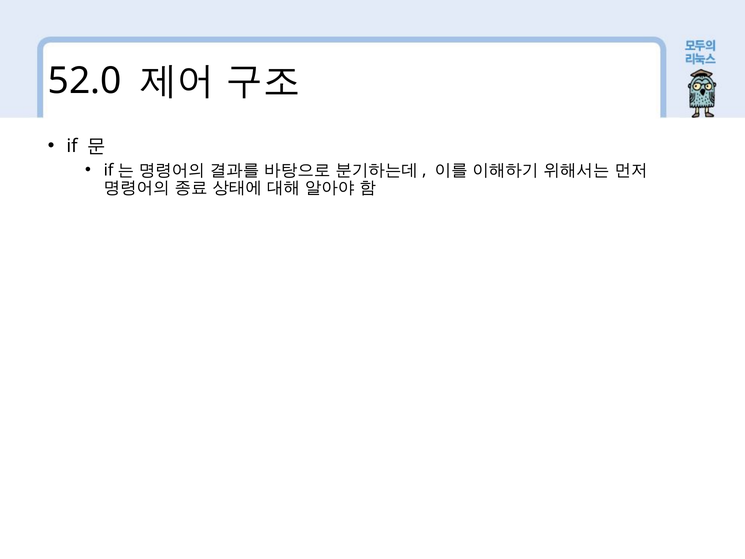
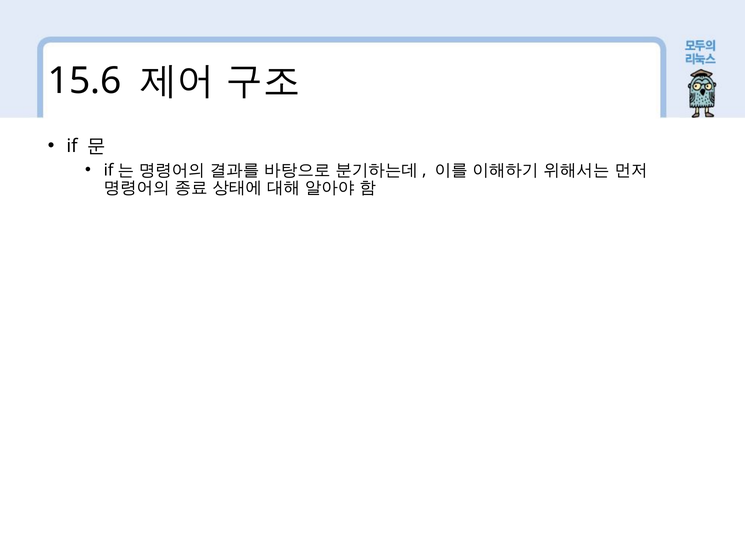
52.0: 52.0 -> 15.6 (85, 81)
